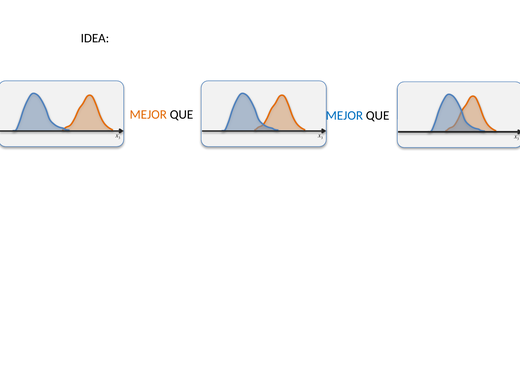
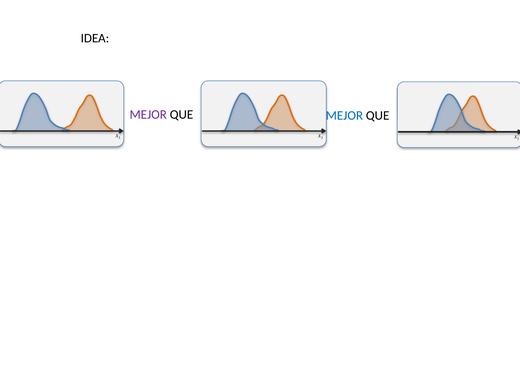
MEJOR colour: orange -> purple (148, 114)
